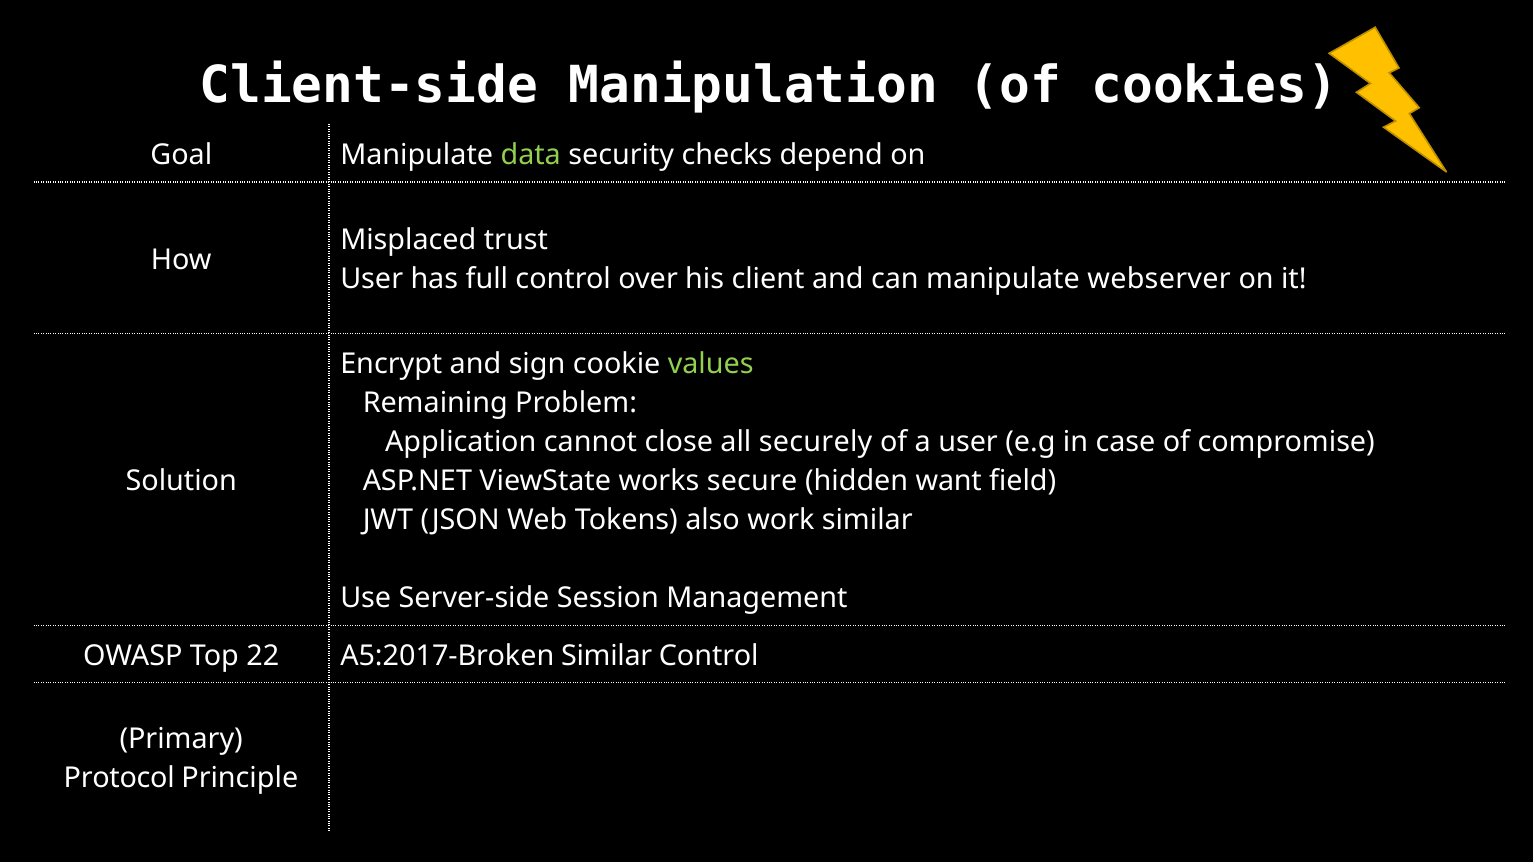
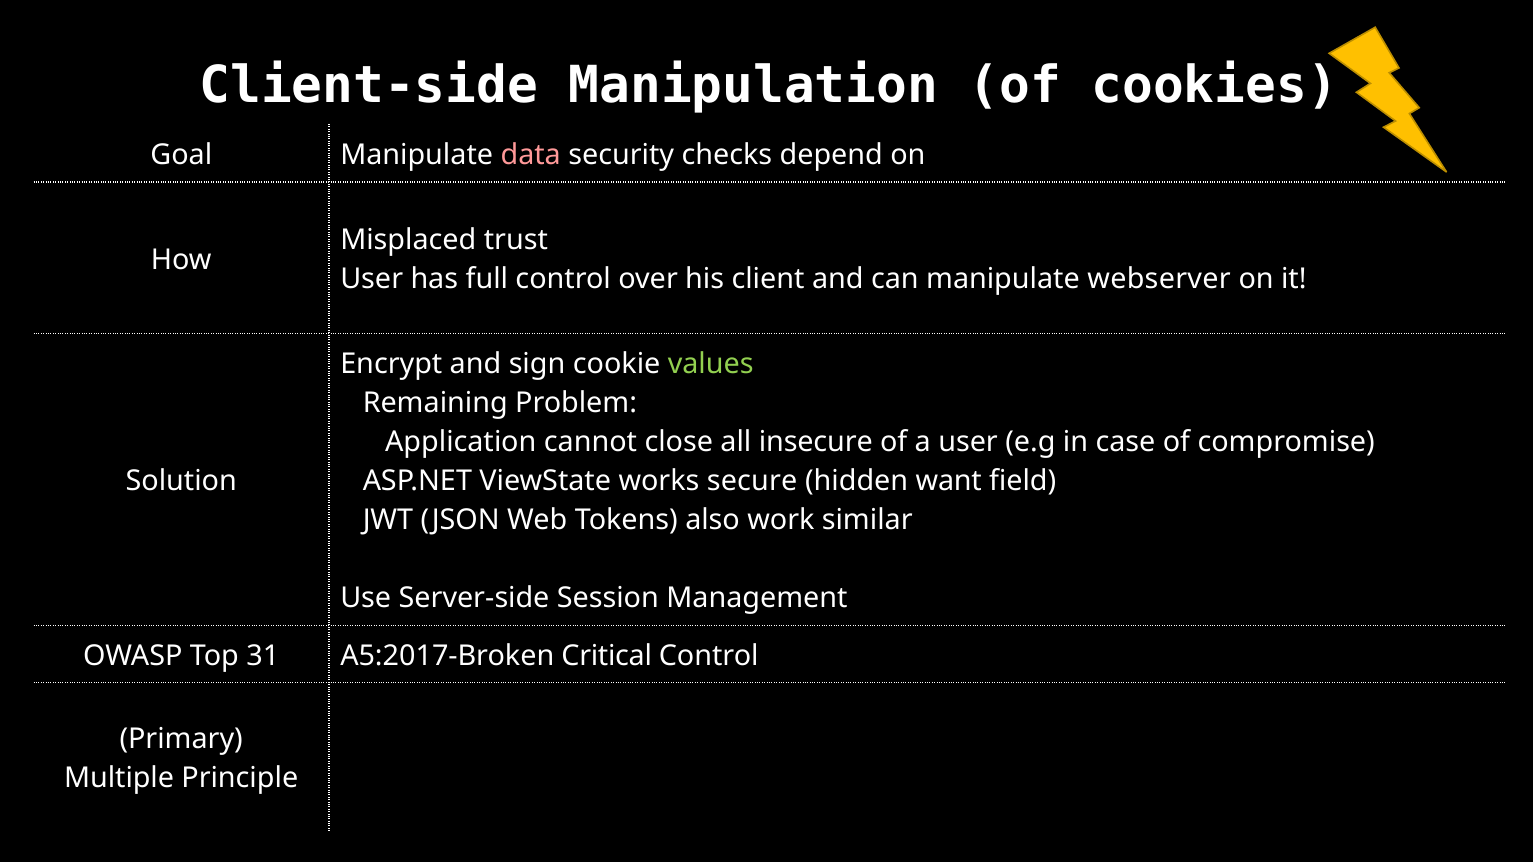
data colour: light green -> pink (531, 155)
securely: securely -> insecure (816, 442)
22: 22 -> 31 (263, 656)
A5:2017-Broken Similar: Similar -> Critical (607, 656)
Protocol: Protocol -> Multiple (119, 779)
